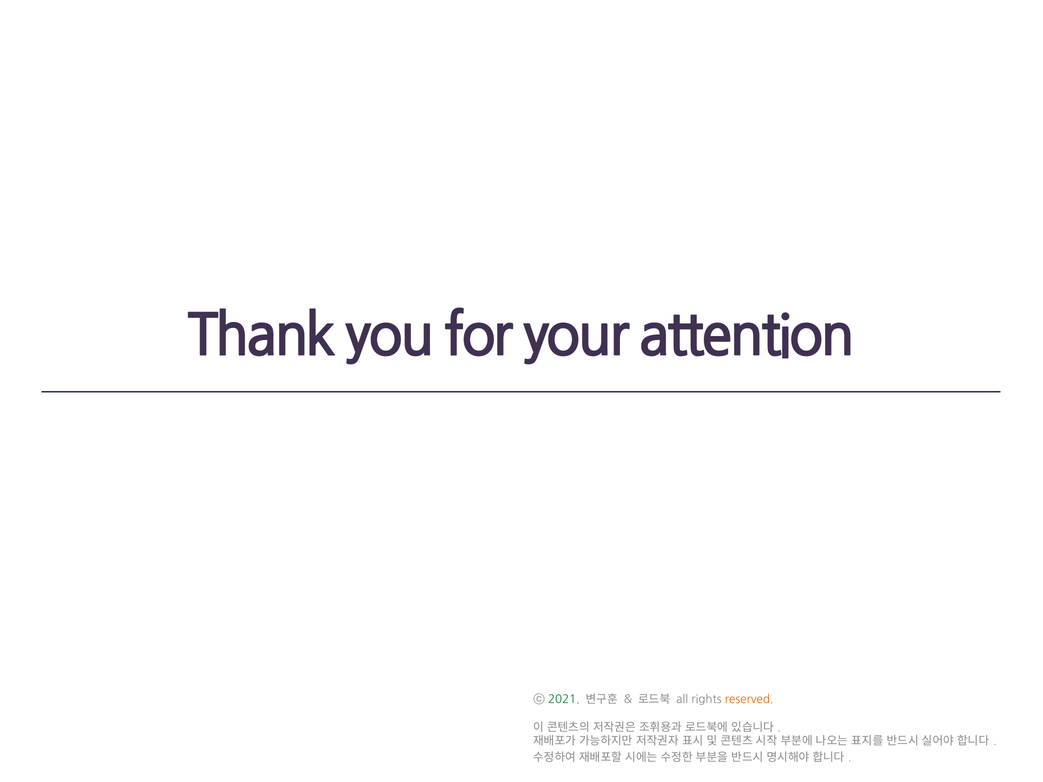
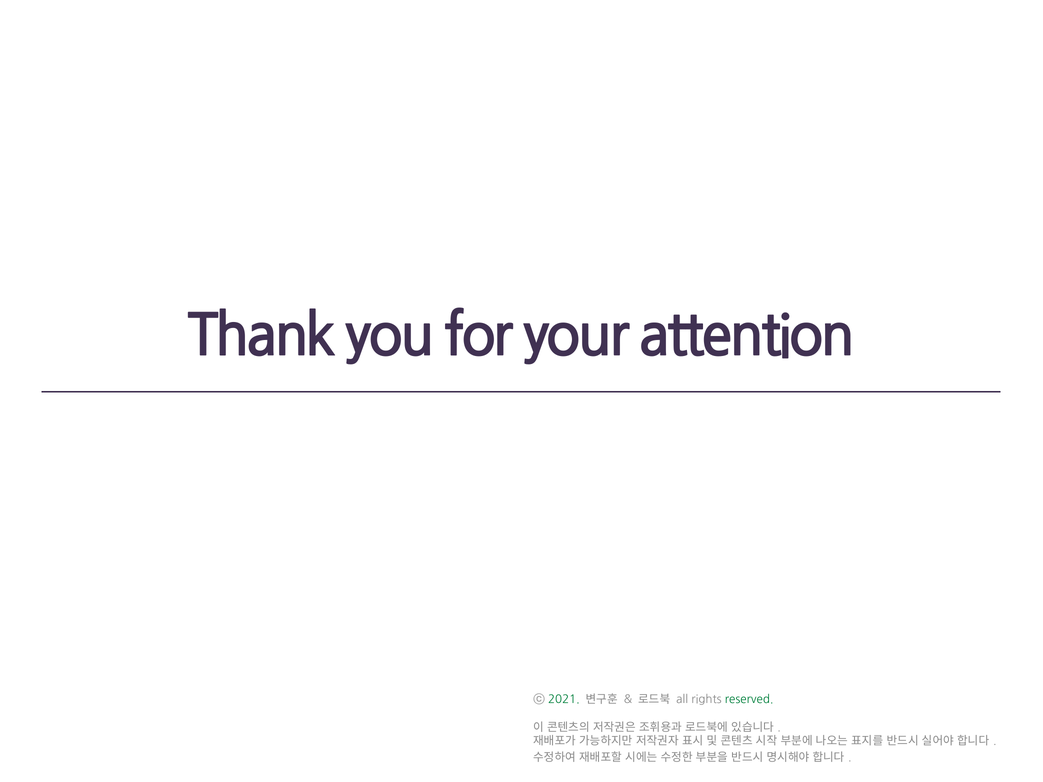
reserved colour: orange -> green (749, 700)
